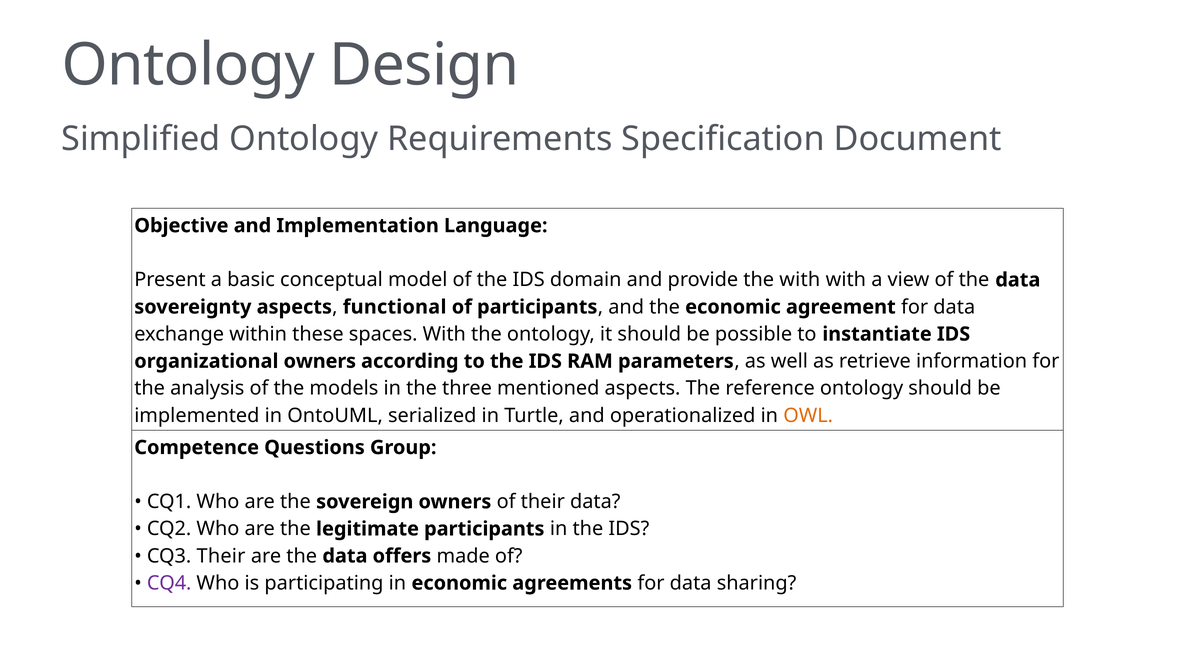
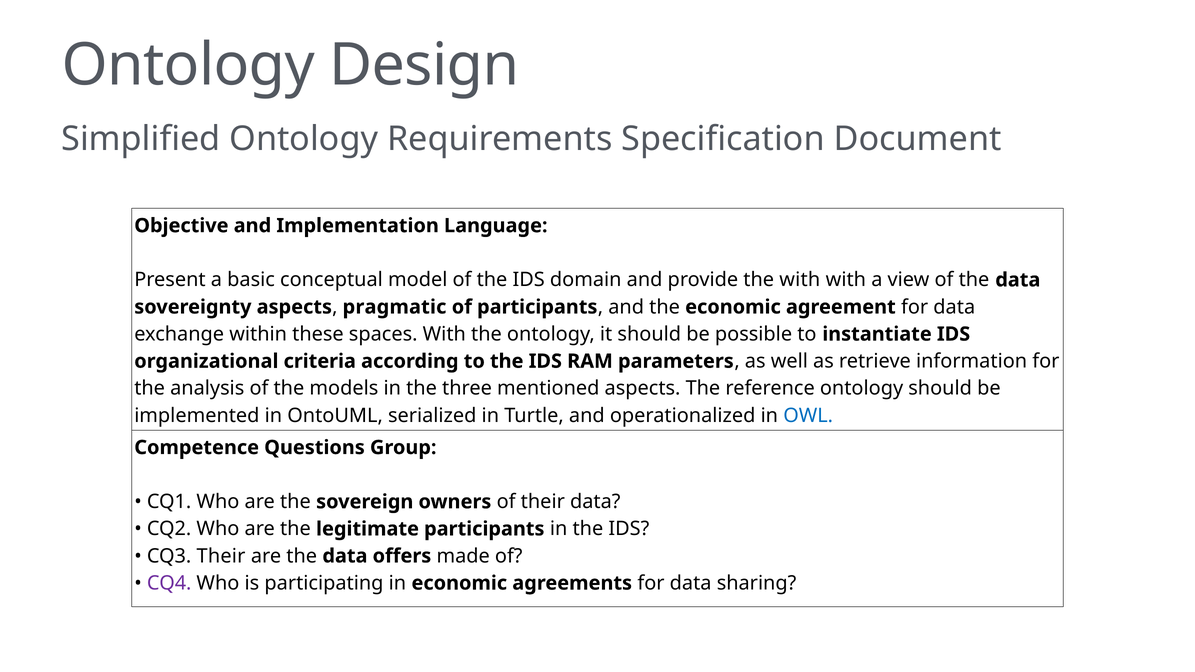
functional: functional -> pragmatic (395, 307)
organizational owners: owners -> criteria (320, 361)
OWL colour: orange -> blue (808, 416)
